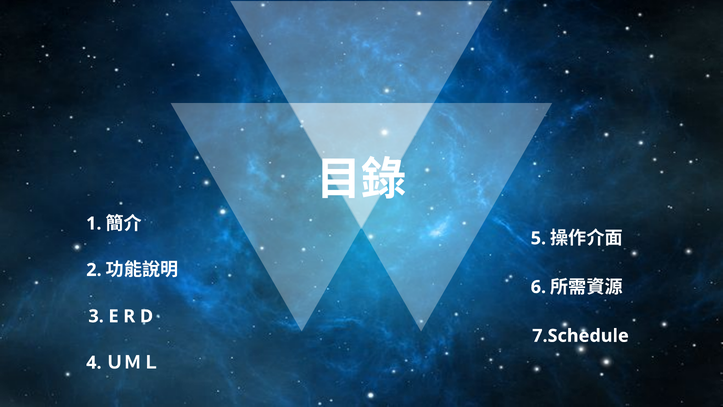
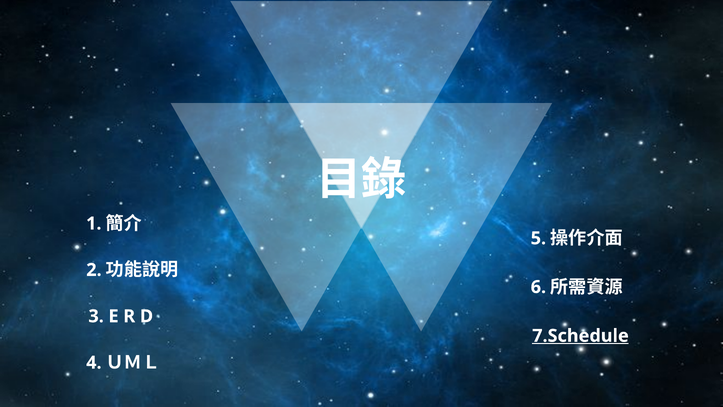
7.Schedule underline: none -> present (580, 336)
